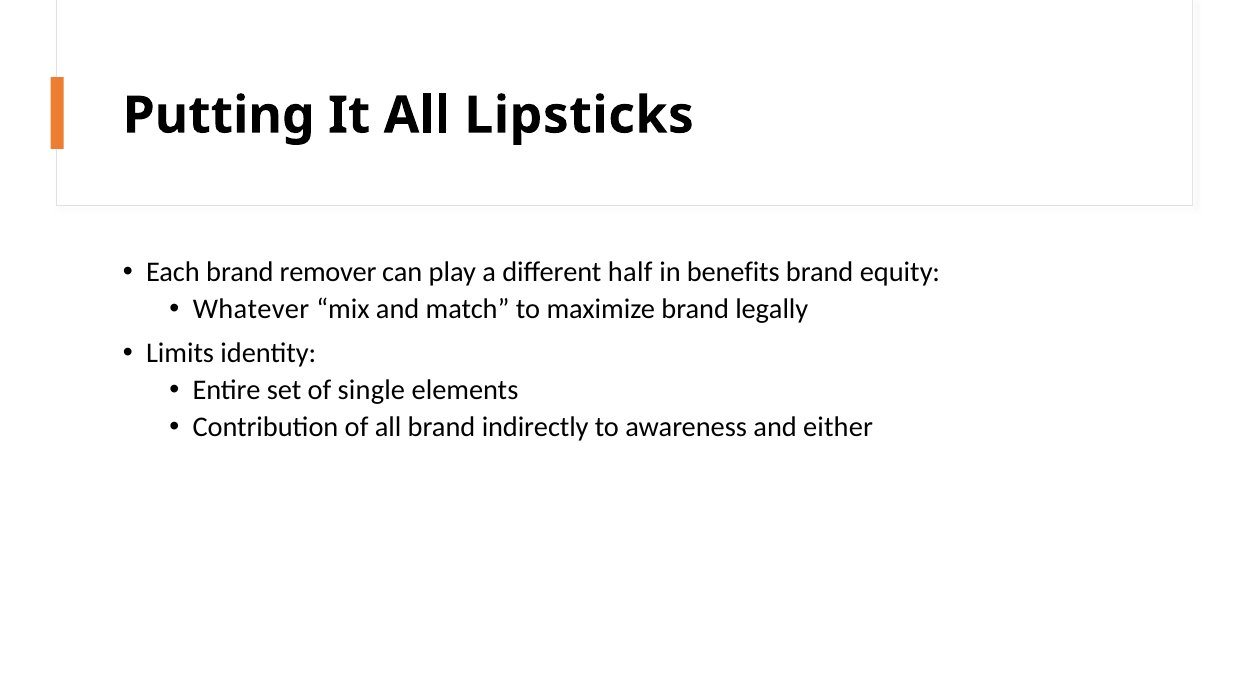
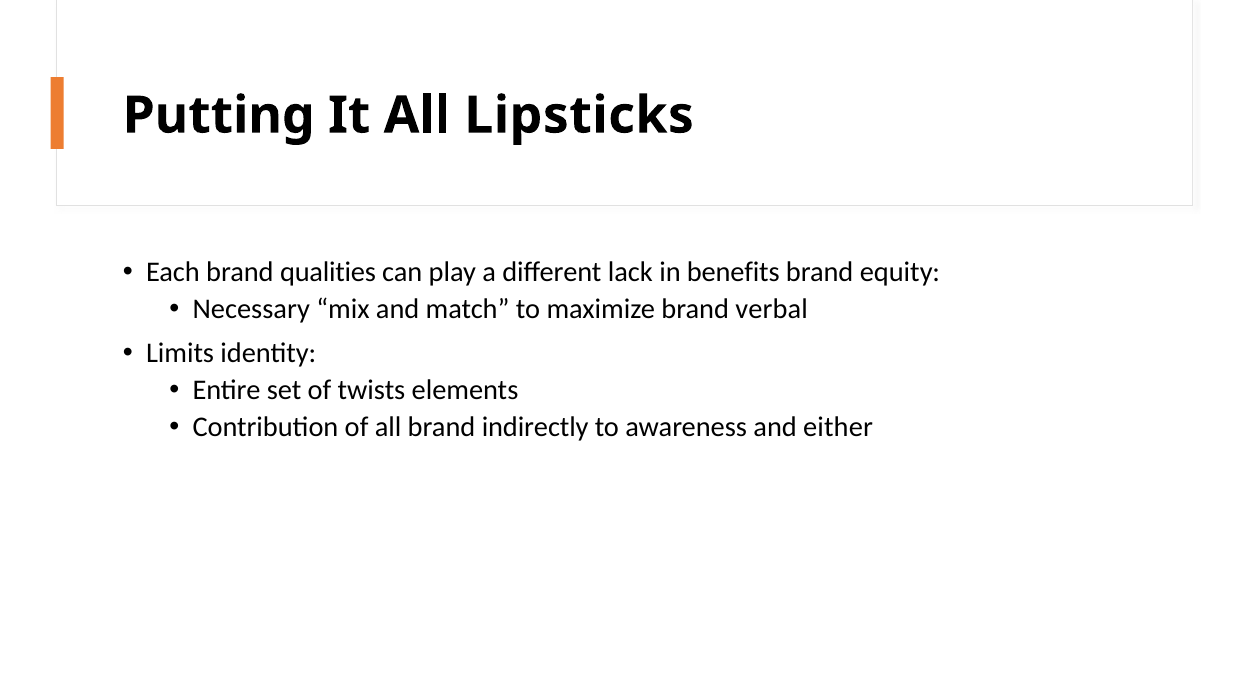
remover: remover -> qualities (328, 272)
half: half -> lack (630, 272)
Whatever: Whatever -> Necessary (251, 309)
legally: legally -> verbal (772, 309)
single: single -> twists (372, 390)
